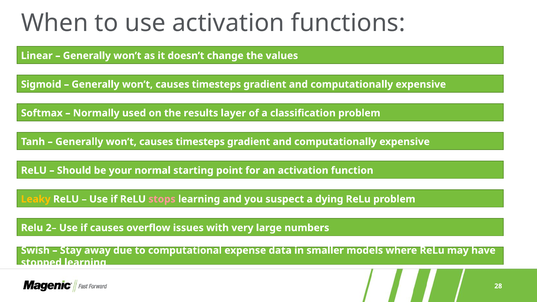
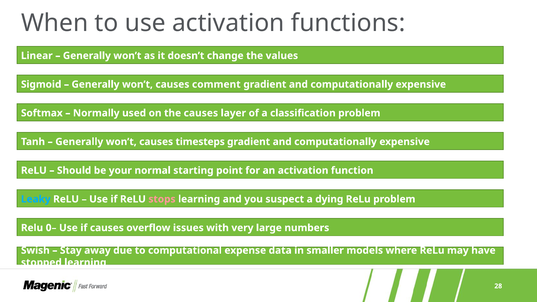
timesteps: timesteps -> comment (216, 84)
the results: results -> causes (201, 113)
Leaky colour: yellow -> light blue (36, 199)
2–: 2– -> 0– (51, 228)
